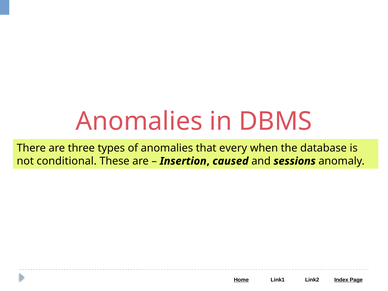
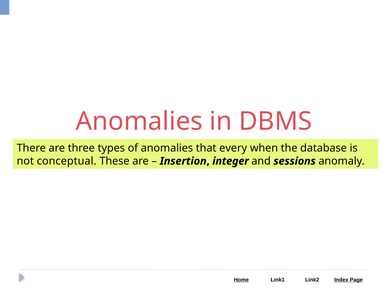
conditional: conditional -> conceptual (67, 161)
caused: caused -> integer (231, 161)
